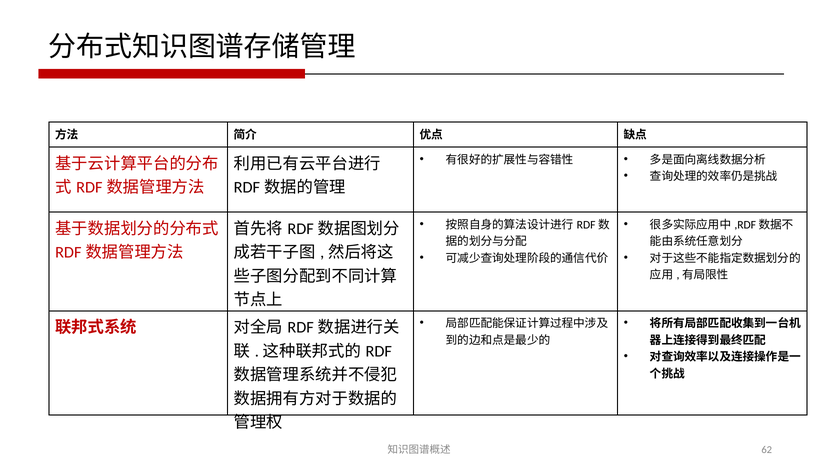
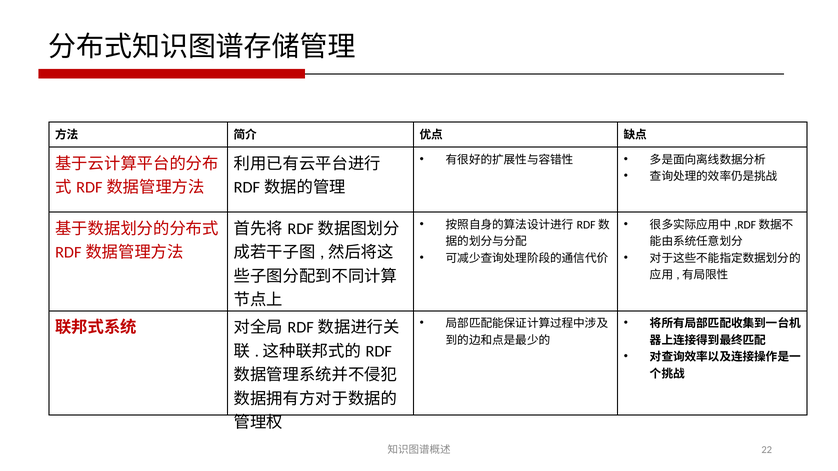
62: 62 -> 22 (767, 450)
